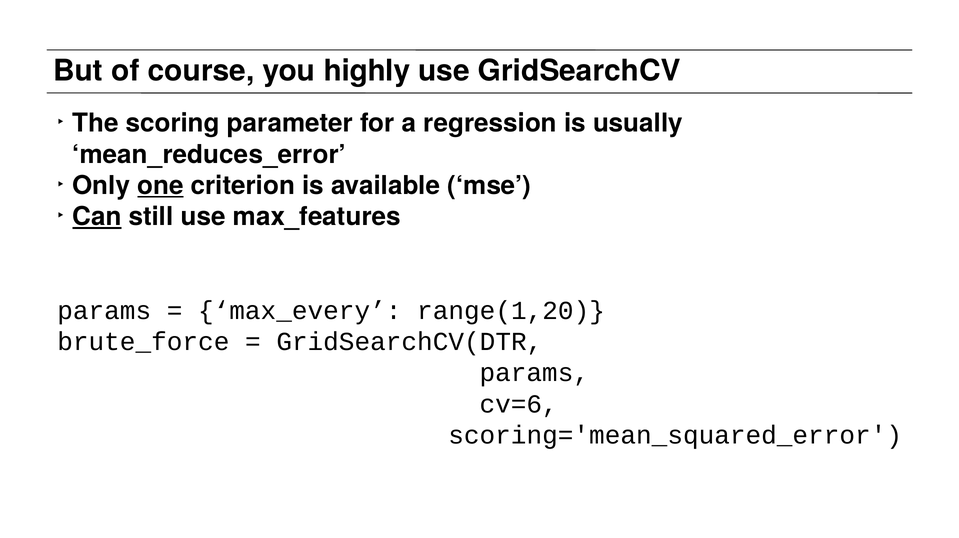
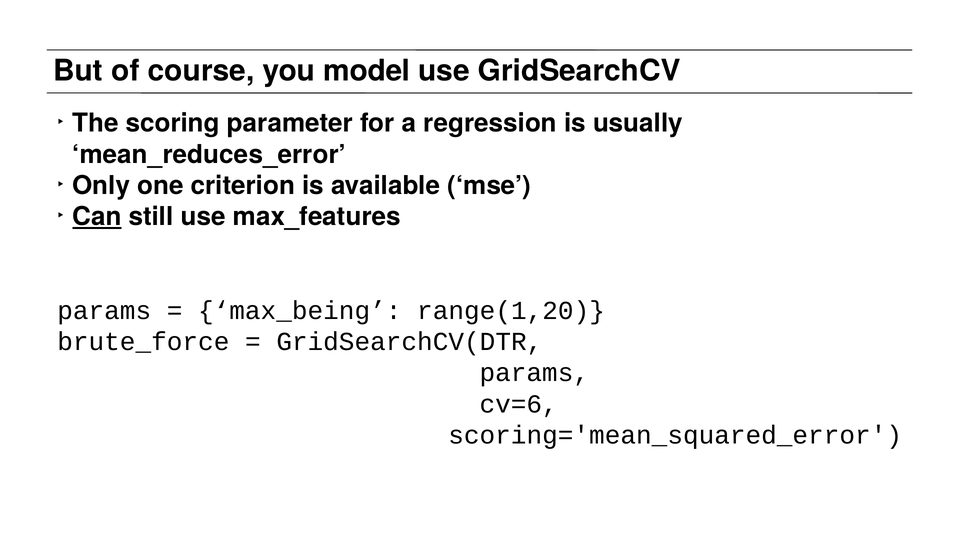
highly: highly -> model (367, 71)
one underline: present -> none (160, 186)
max_every: max_every -> max_being (300, 311)
